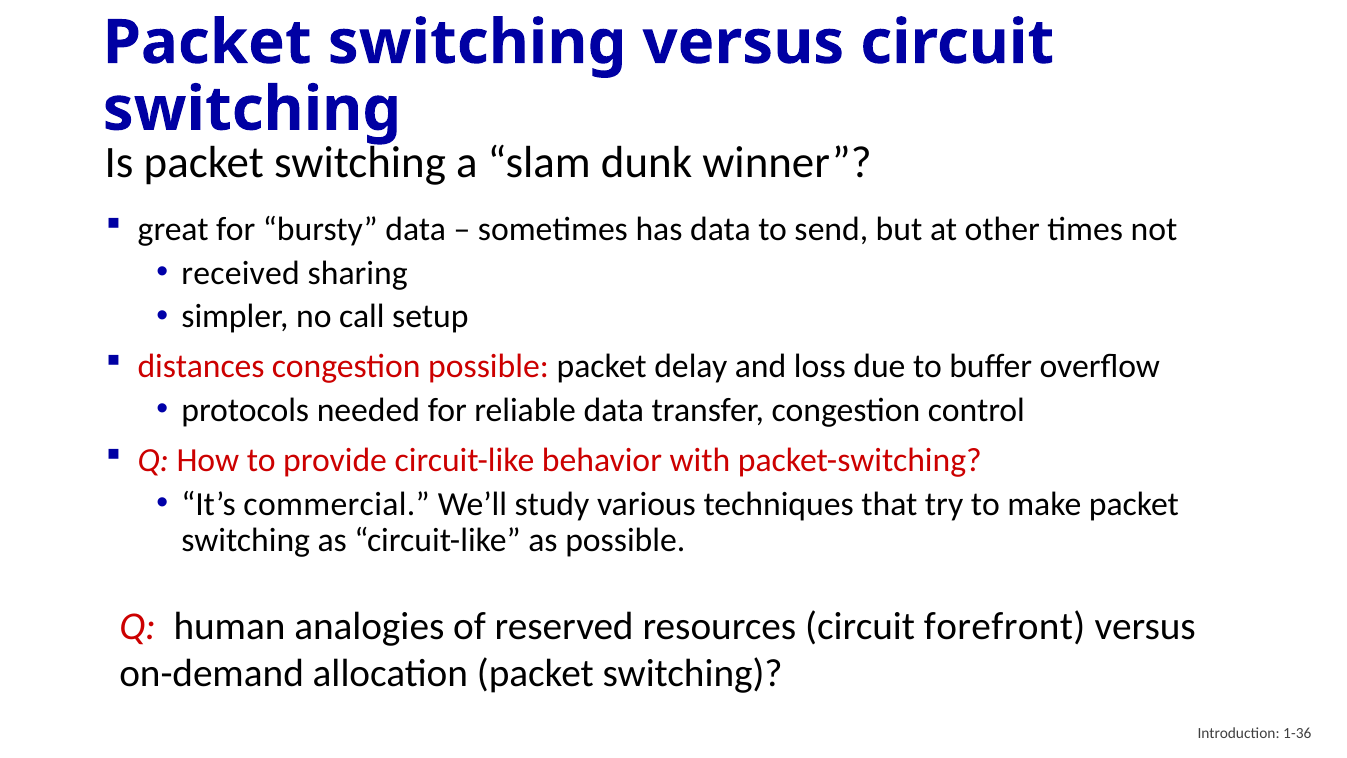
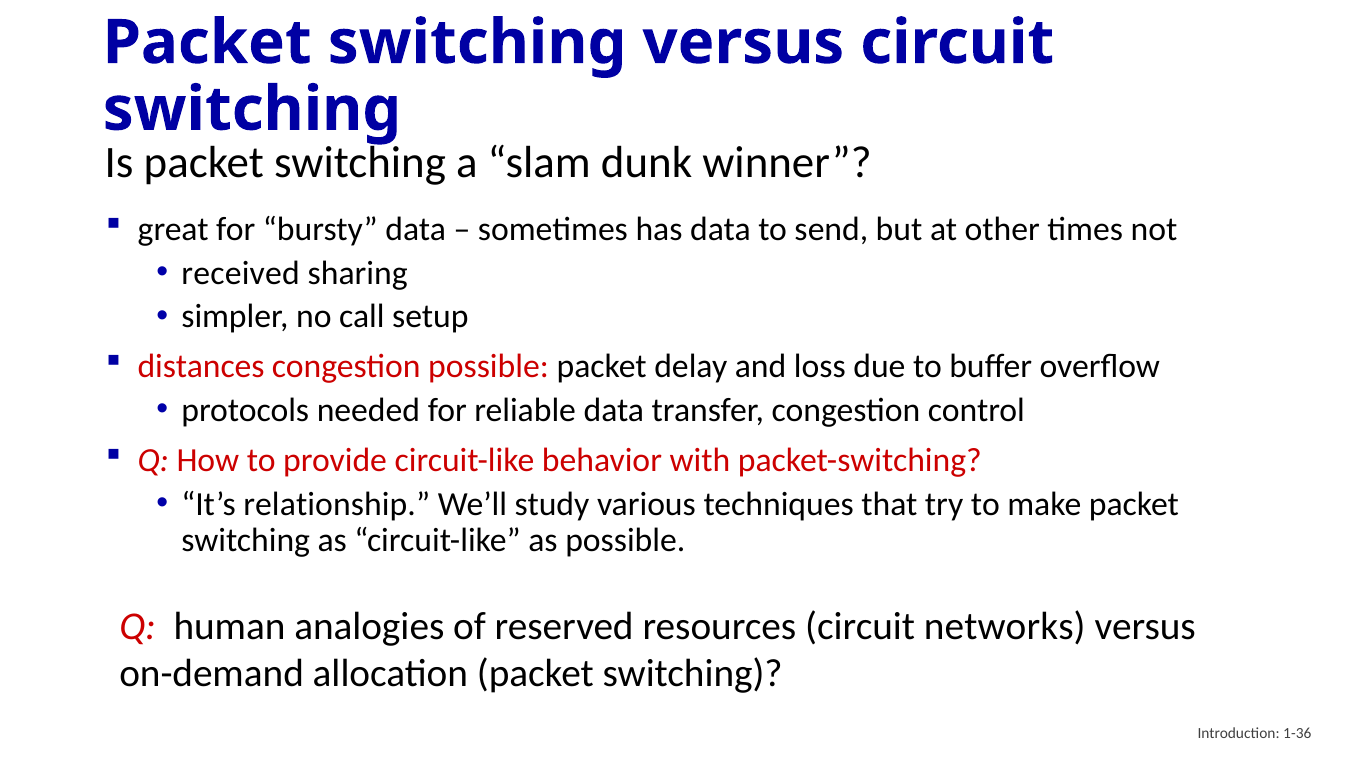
commercial: commercial -> relationship (337, 504)
forefront: forefront -> networks (1005, 626)
